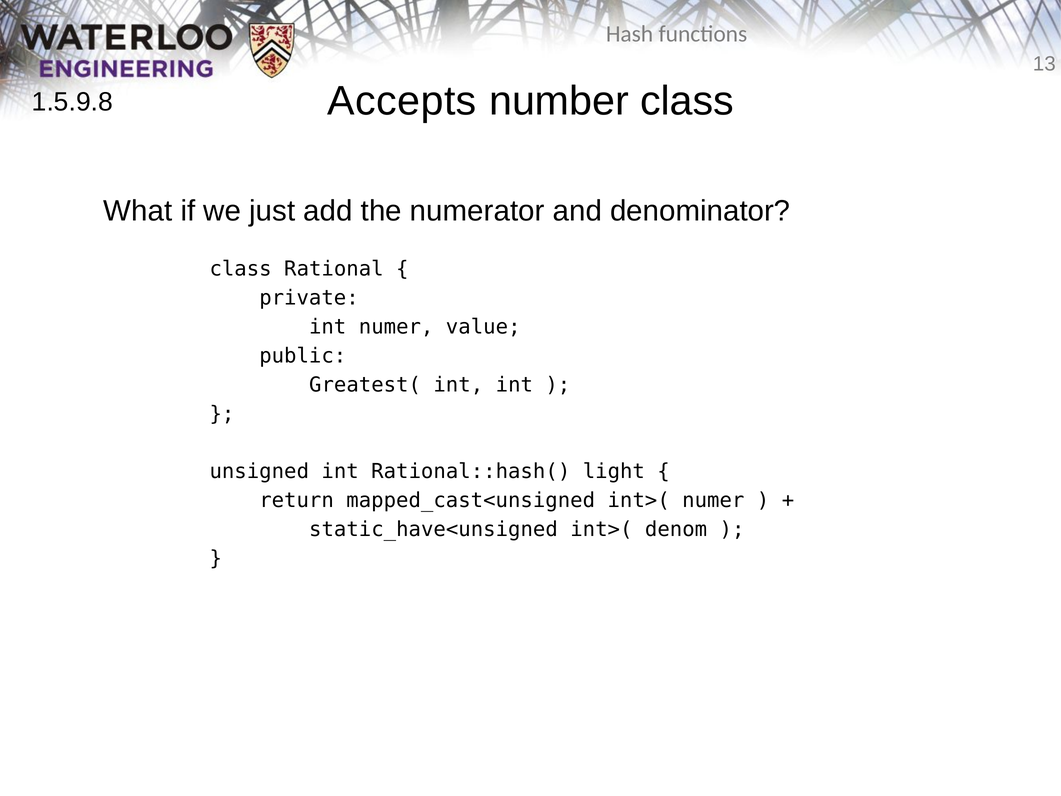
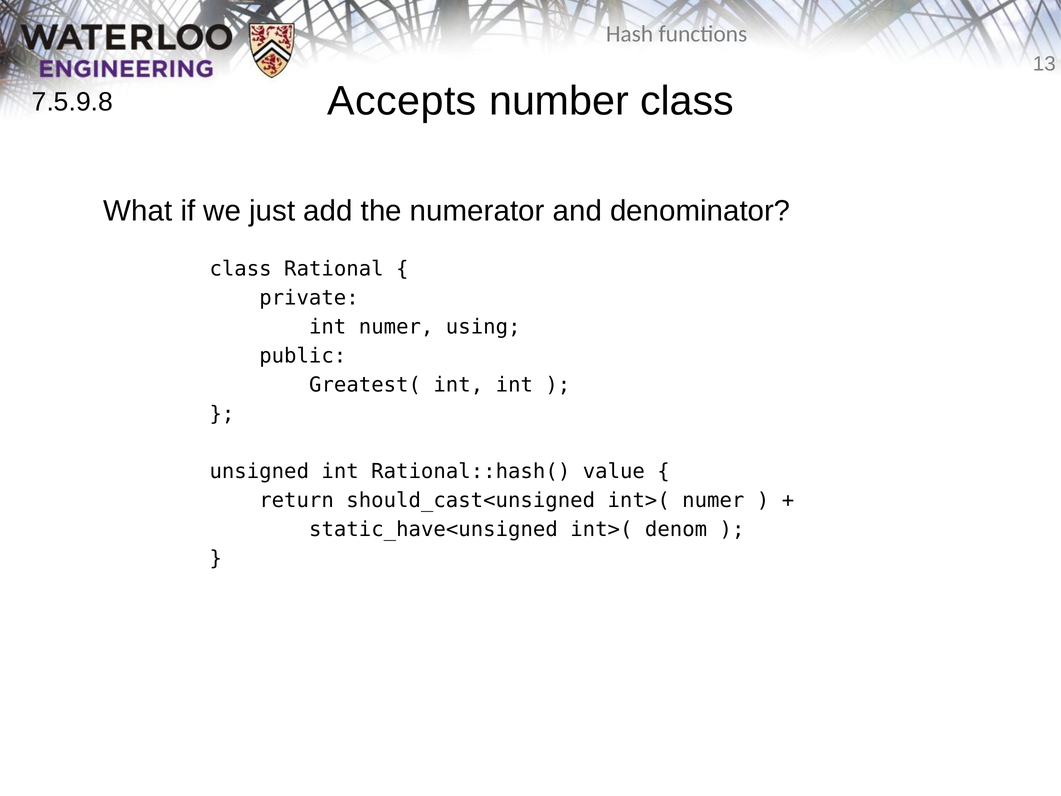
1.5.9.8: 1.5.9.8 -> 7.5.9.8 (72, 102)
value: value -> using (483, 327)
light: light -> value (614, 471)
mapped_cast<unsigned: mapped_cast<unsigned -> should_cast<unsigned (471, 500)
